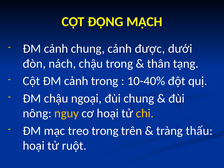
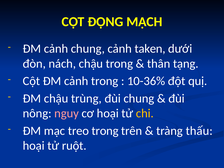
được: được -> taken (150, 49)
10-40%: 10-40% -> 10-36% (146, 81)
ngoại: ngoại -> trùng (86, 98)
nguy colour: yellow -> pink (67, 113)
